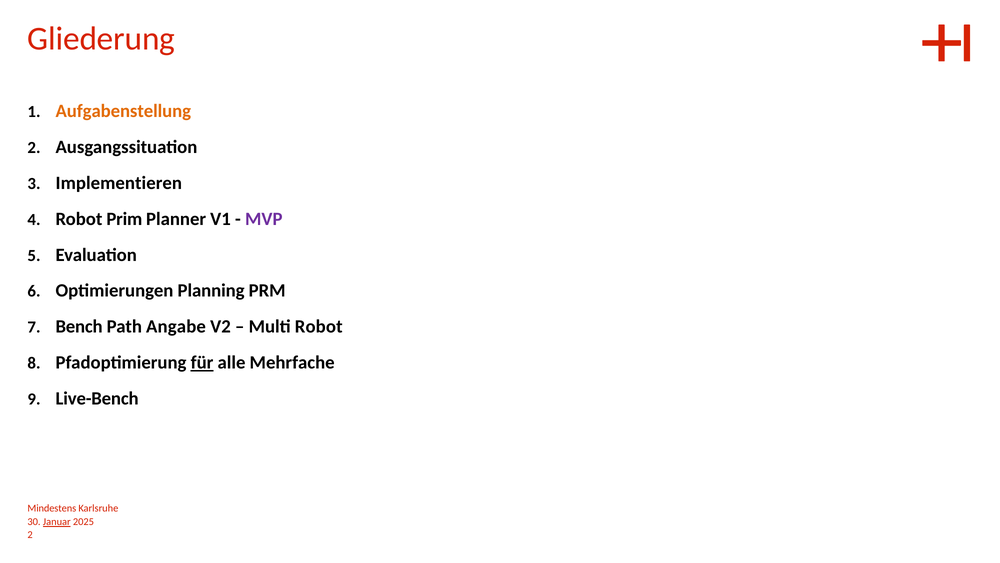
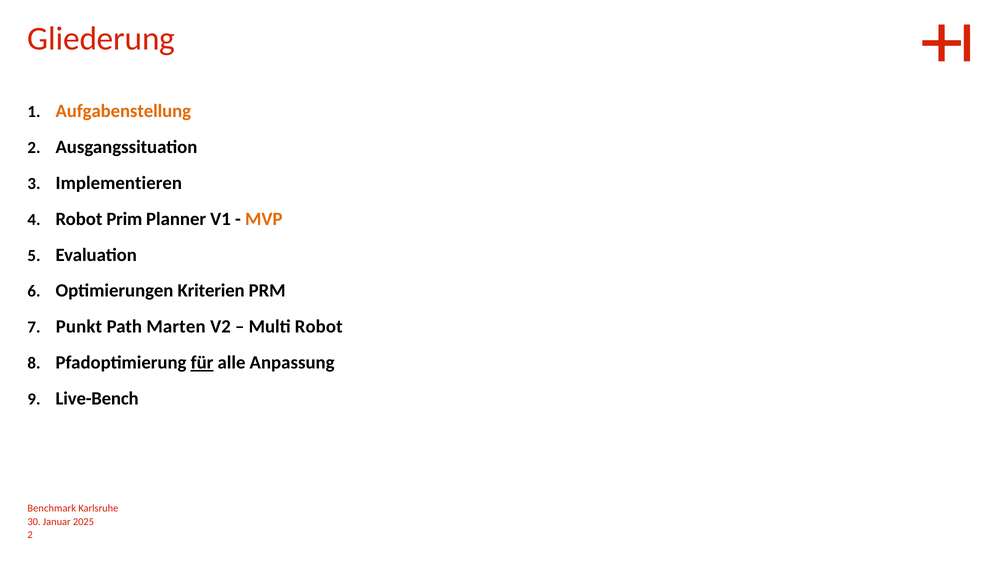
MVP colour: purple -> orange (264, 219)
Planning: Planning -> Kriterien (211, 291)
Bench: Bench -> Punkt (79, 326)
Angabe: Angabe -> Marten (176, 326)
Mehrfache: Mehrfache -> Anpassung (292, 362)
Mindestens: Mindestens -> Benchmark (52, 508)
Januar underline: present -> none (57, 522)
